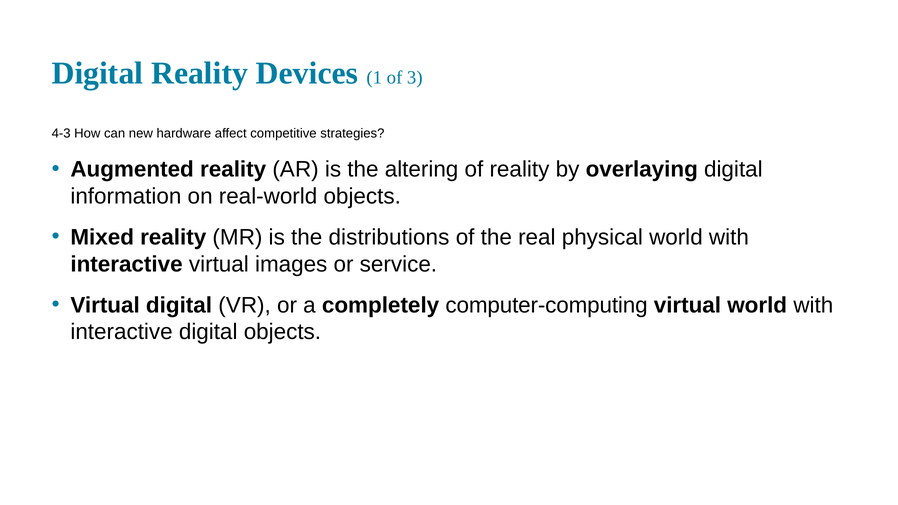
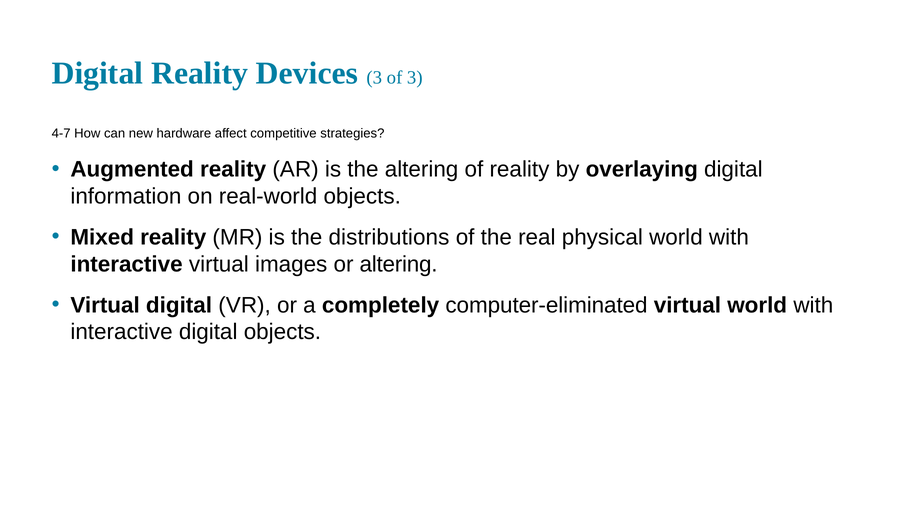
Devices 1: 1 -> 3 (374, 77)
4-3: 4-3 -> 4-7 (61, 133)
or service: service -> altering (399, 264)
computer-computing: computer-computing -> computer-eliminated (547, 305)
